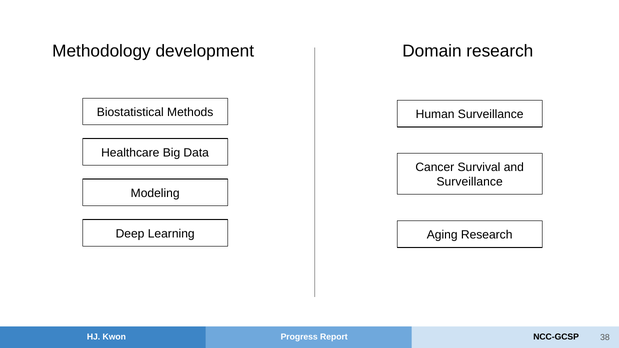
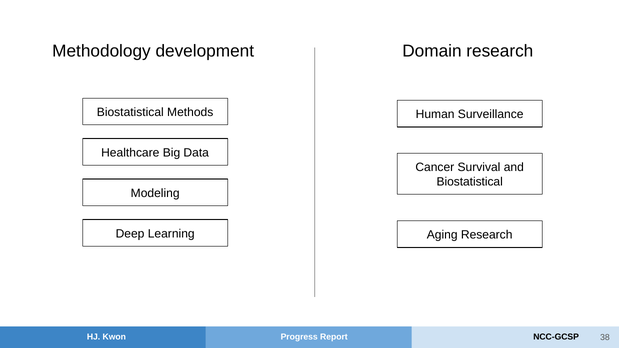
Surveillance: Surveillance -> Biostatistical (470, 182)
